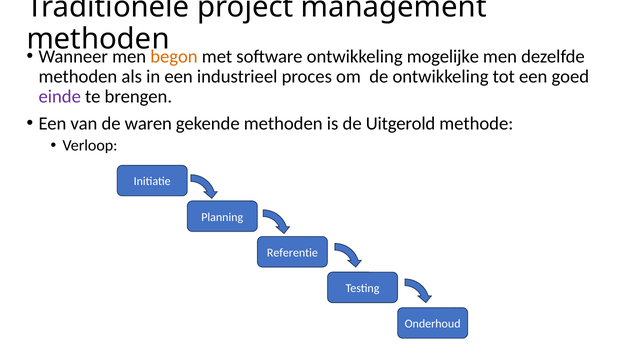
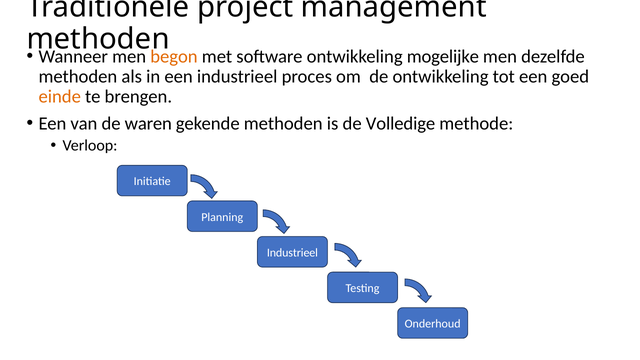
einde colour: purple -> orange (60, 97)
Uitgerold: Uitgerold -> Volledige (401, 123)
Referentie: Referentie -> Industrieel (292, 253)
